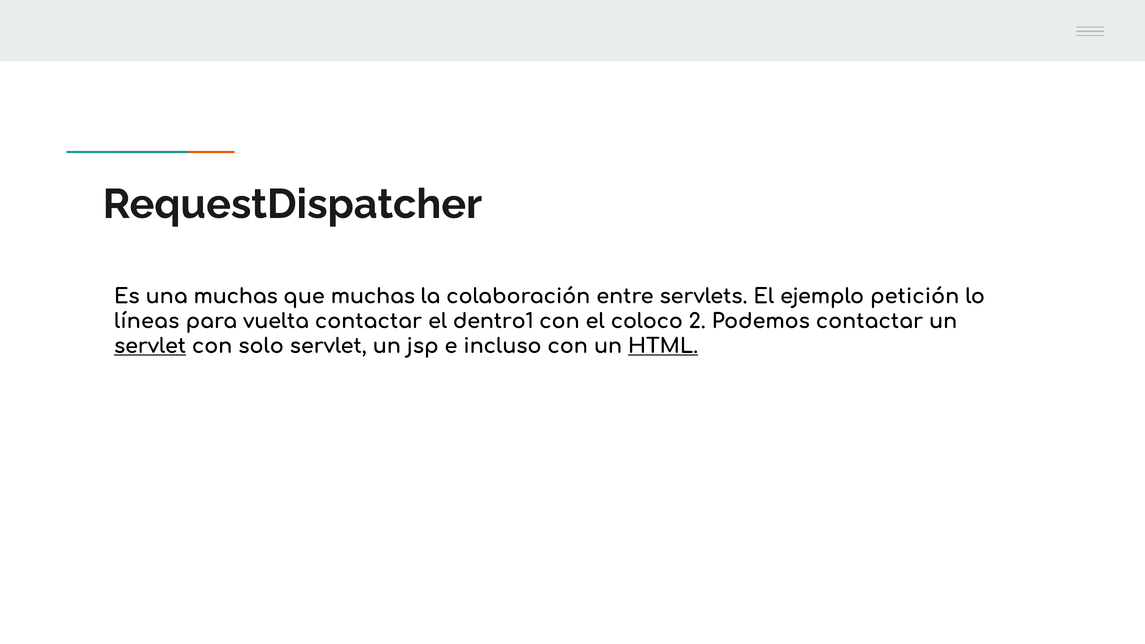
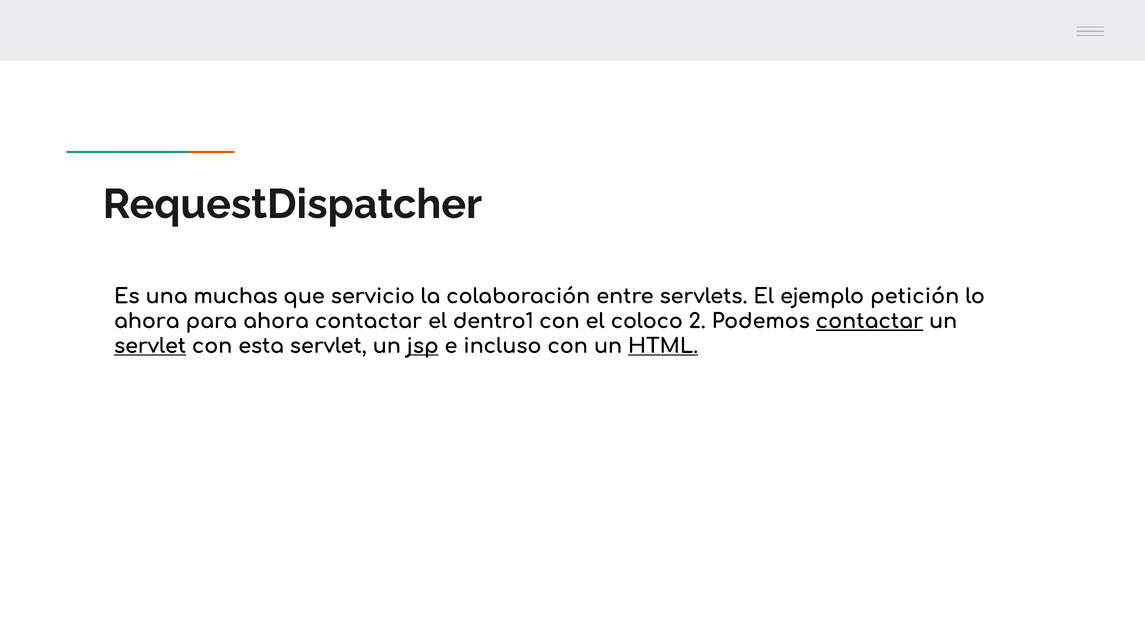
que muchas: muchas -> servicio (373, 296)
líneas: líneas -> ahora (147, 321)
para vuelta: vuelta -> ahora (276, 321)
contactar underline: none -> present (869, 321)
solo: solo -> esta (261, 346)
jsp underline: none -> present (423, 346)
